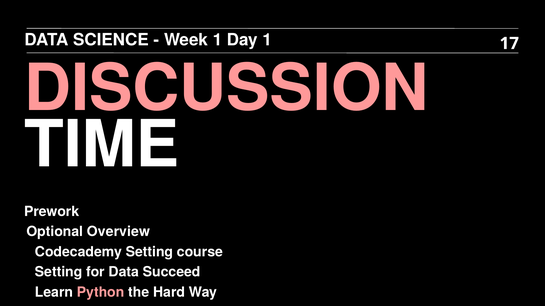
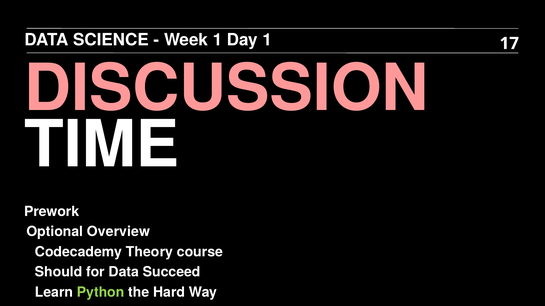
Codecademy Setting: Setting -> Theory (149, 252)
Setting: Setting -> Should (59, 272)
Python colour: pink -> light green (101, 292)
